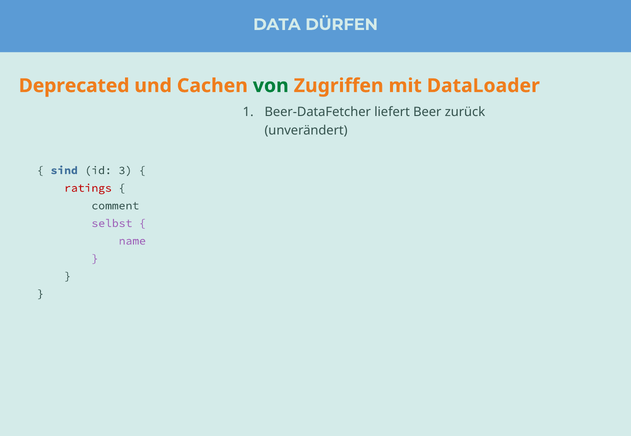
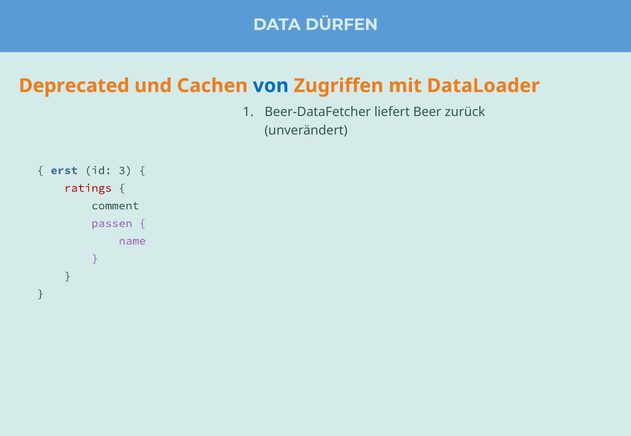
von colour: green -> blue (271, 86)
sind: sind -> erst (64, 171)
selbst: selbst -> passen (112, 224)
